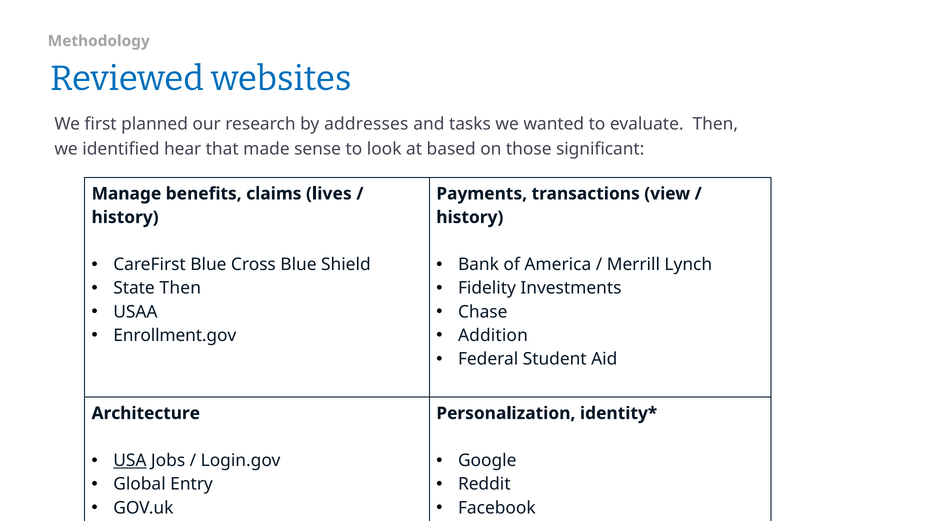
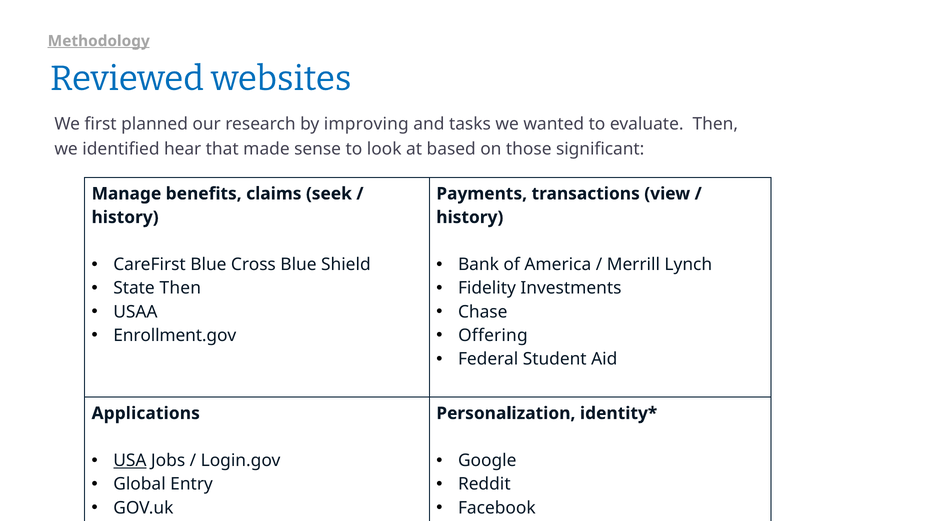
Methodology underline: none -> present (99, 41)
addresses: addresses -> improving (366, 124)
lives: lives -> seek (329, 194)
Addition: Addition -> Offering (493, 335)
Architecture: Architecture -> Applications (146, 413)
